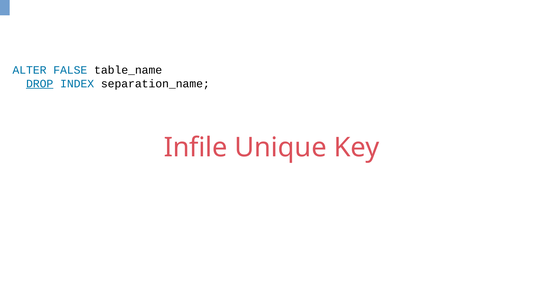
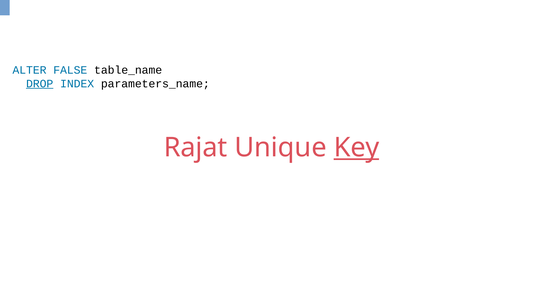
separation_name: separation_name -> parameters_name (155, 83)
Infile: Infile -> Rajat (196, 147)
Key underline: none -> present (357, 147)
